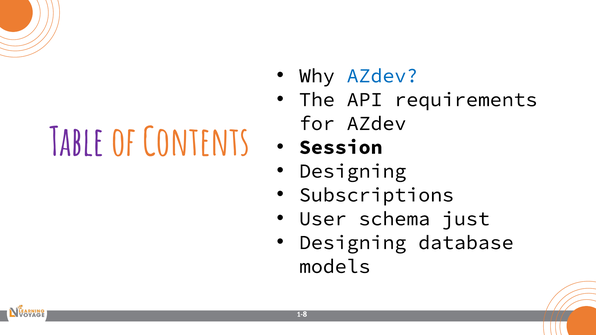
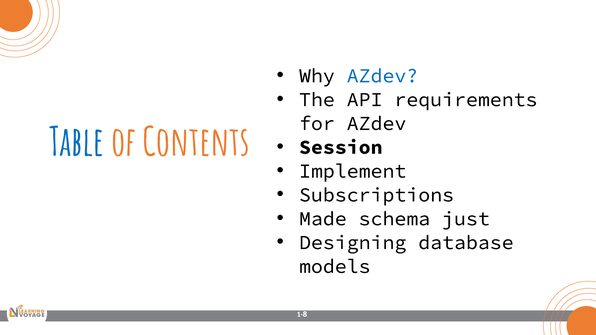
Table colour: purple -> blue (77, 143)
Designing: Designing -> Implement (353, 171)
User: User -> Made (323, 219)
